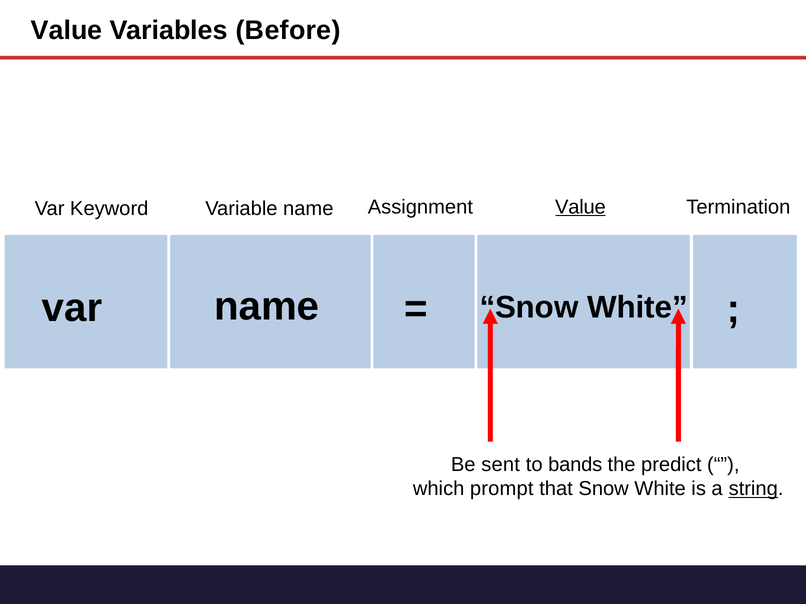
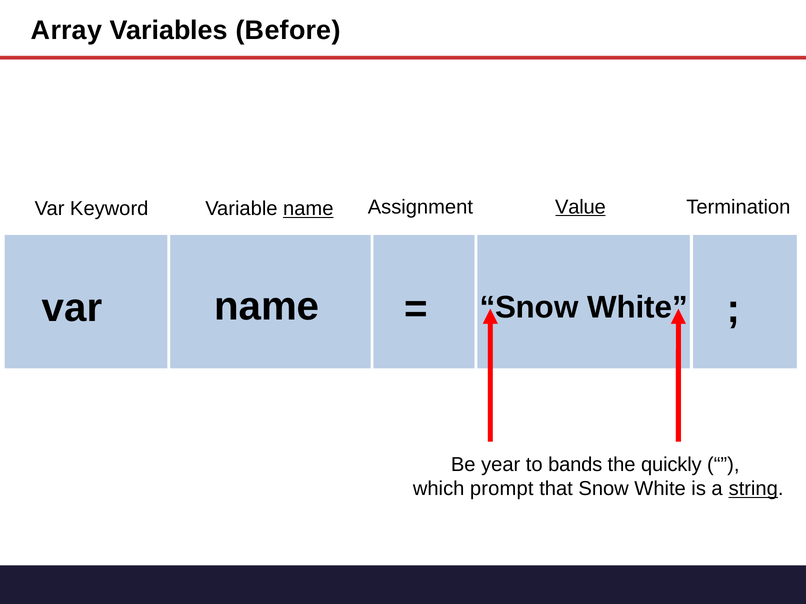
Value: Value -> Array (66, 31)
name underline: none -> present (308, 209)
sent: sent -> year (501, 465)
predict: predict -> quickly (671, 465)
